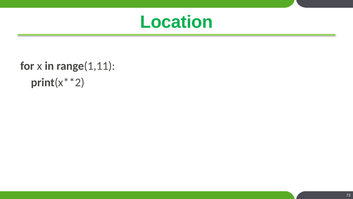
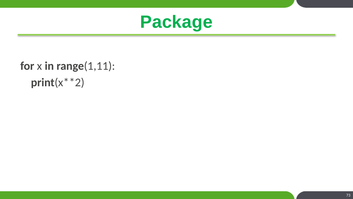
Location: Location -> Package (176, 22)
